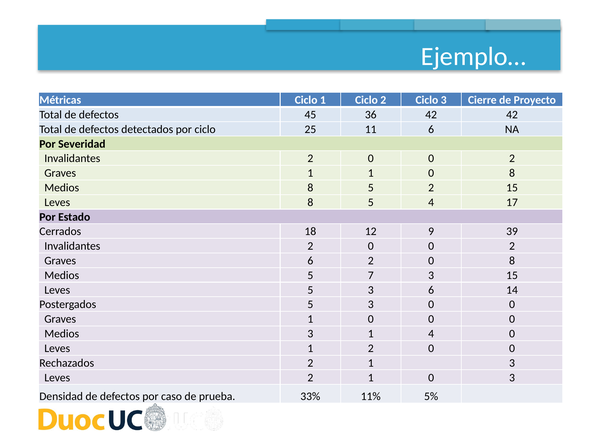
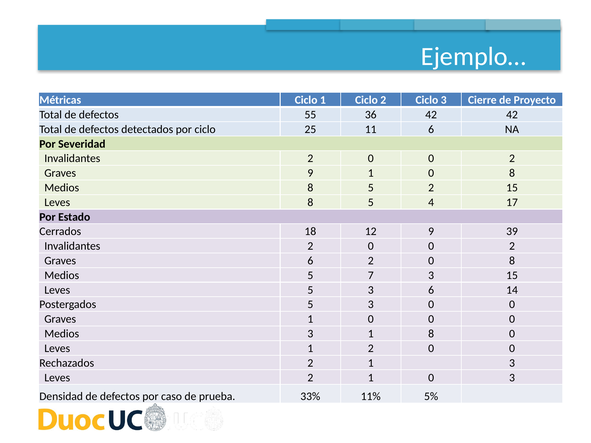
45: 45 -> 55 (310, 115)
1: 1 -> 9 (310, 173)
1 4: 4 -> 8 (431, 334)
